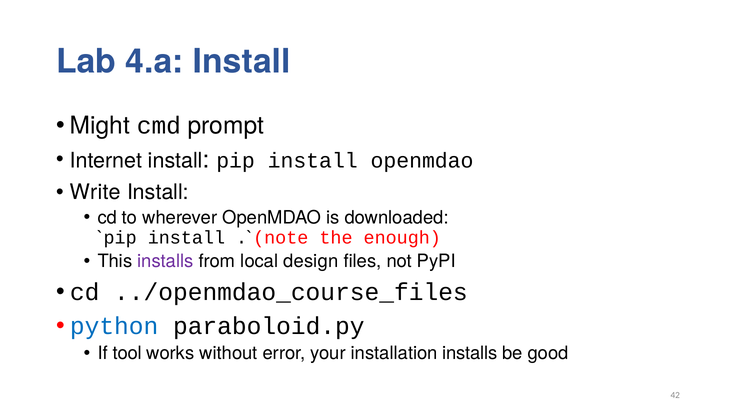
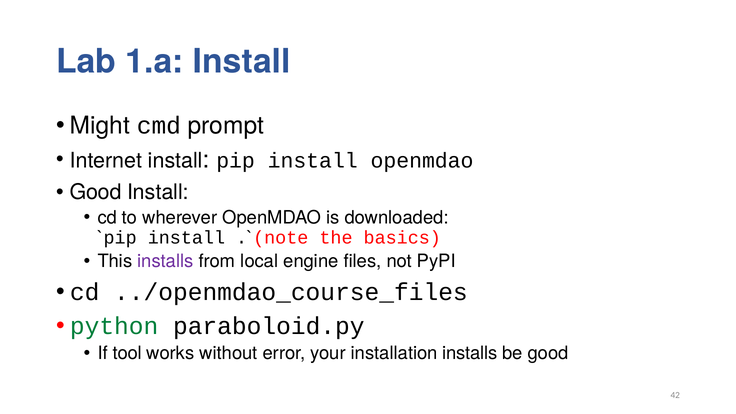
4.a: 4.a -> 1.a (155, 62)
Write: Write -> Good (96, 192)
enough: enough -> basics (402, 237)
design: design -> engine (311, 261)
python colour: blue -> green (114, 326)
